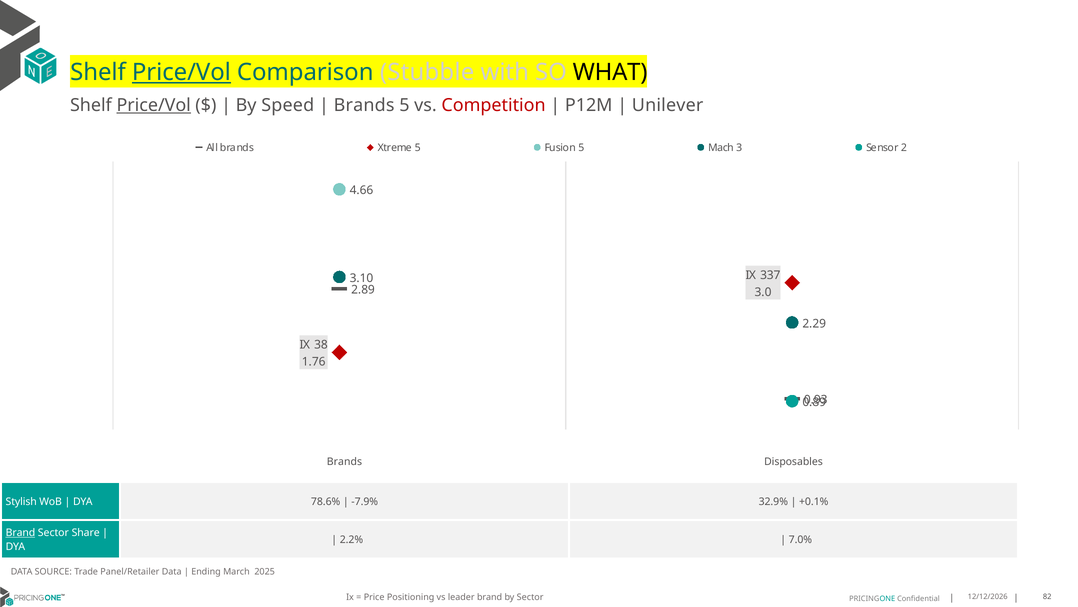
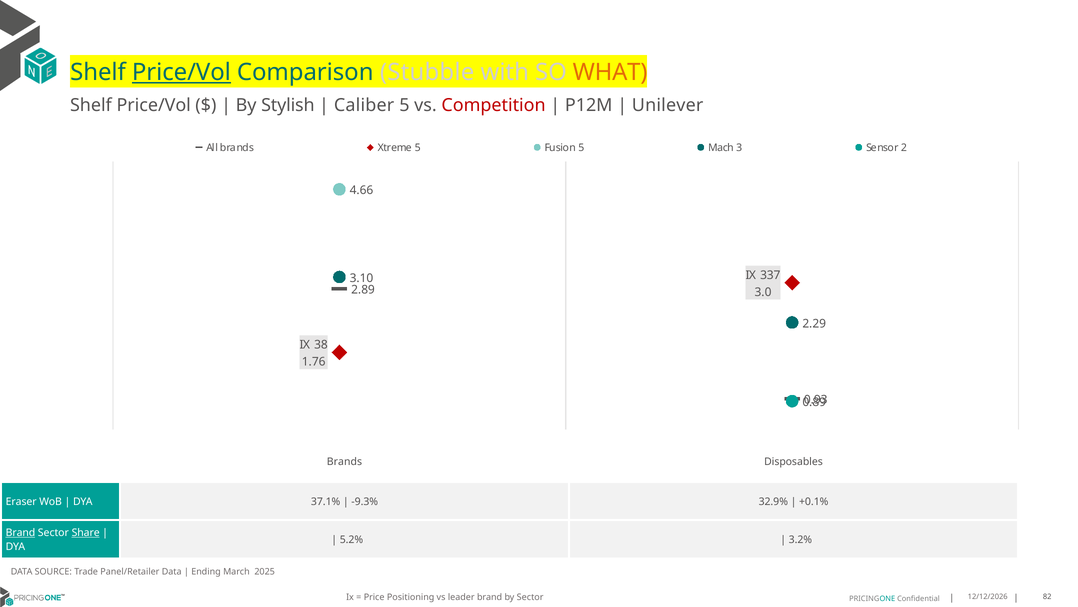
WHAT colour: black -> orange (610, 72)
Price/Vol underline: present -> none (154, 105)
Speed: Speed -> Stylish (288, 105)
Brands: Brands -> Caliber (364, 105)
Stylish: Stylish -> Eraser (21, 501)
78.6%: 78.6% -> 37.1% (326, 501)
-7.9%: -7.9% -> -9.3% (365, 501)
Share underline: none -> present (86, 532)
2.2%: 2.2% -> 5.2% (351, 539)
7.0%: 7.0% -> 3.2% (800, 539)
